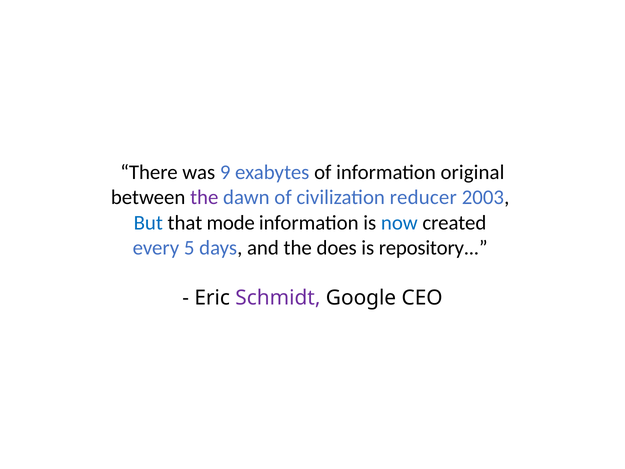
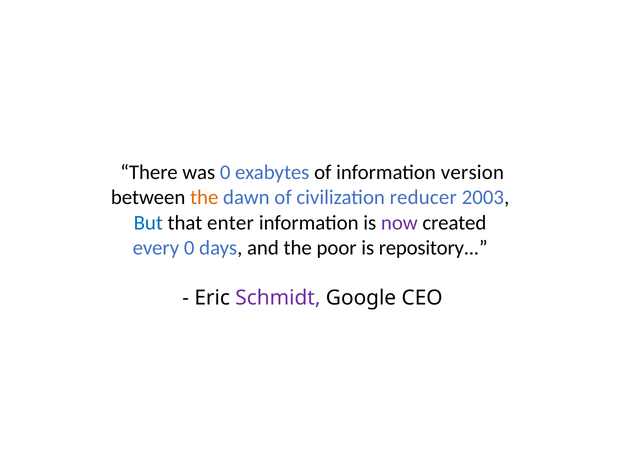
was 9: 9 -> 0 (225, 173)
original: original -> version (472, 173)
the colour: purple -> orange (204, 198)
mode: mode -> enter (230, 223)
now colour: blue -> purple (399, 223)
every 5: 5 -> 0 (189, 248)
does: does -> poor (337, 248)
